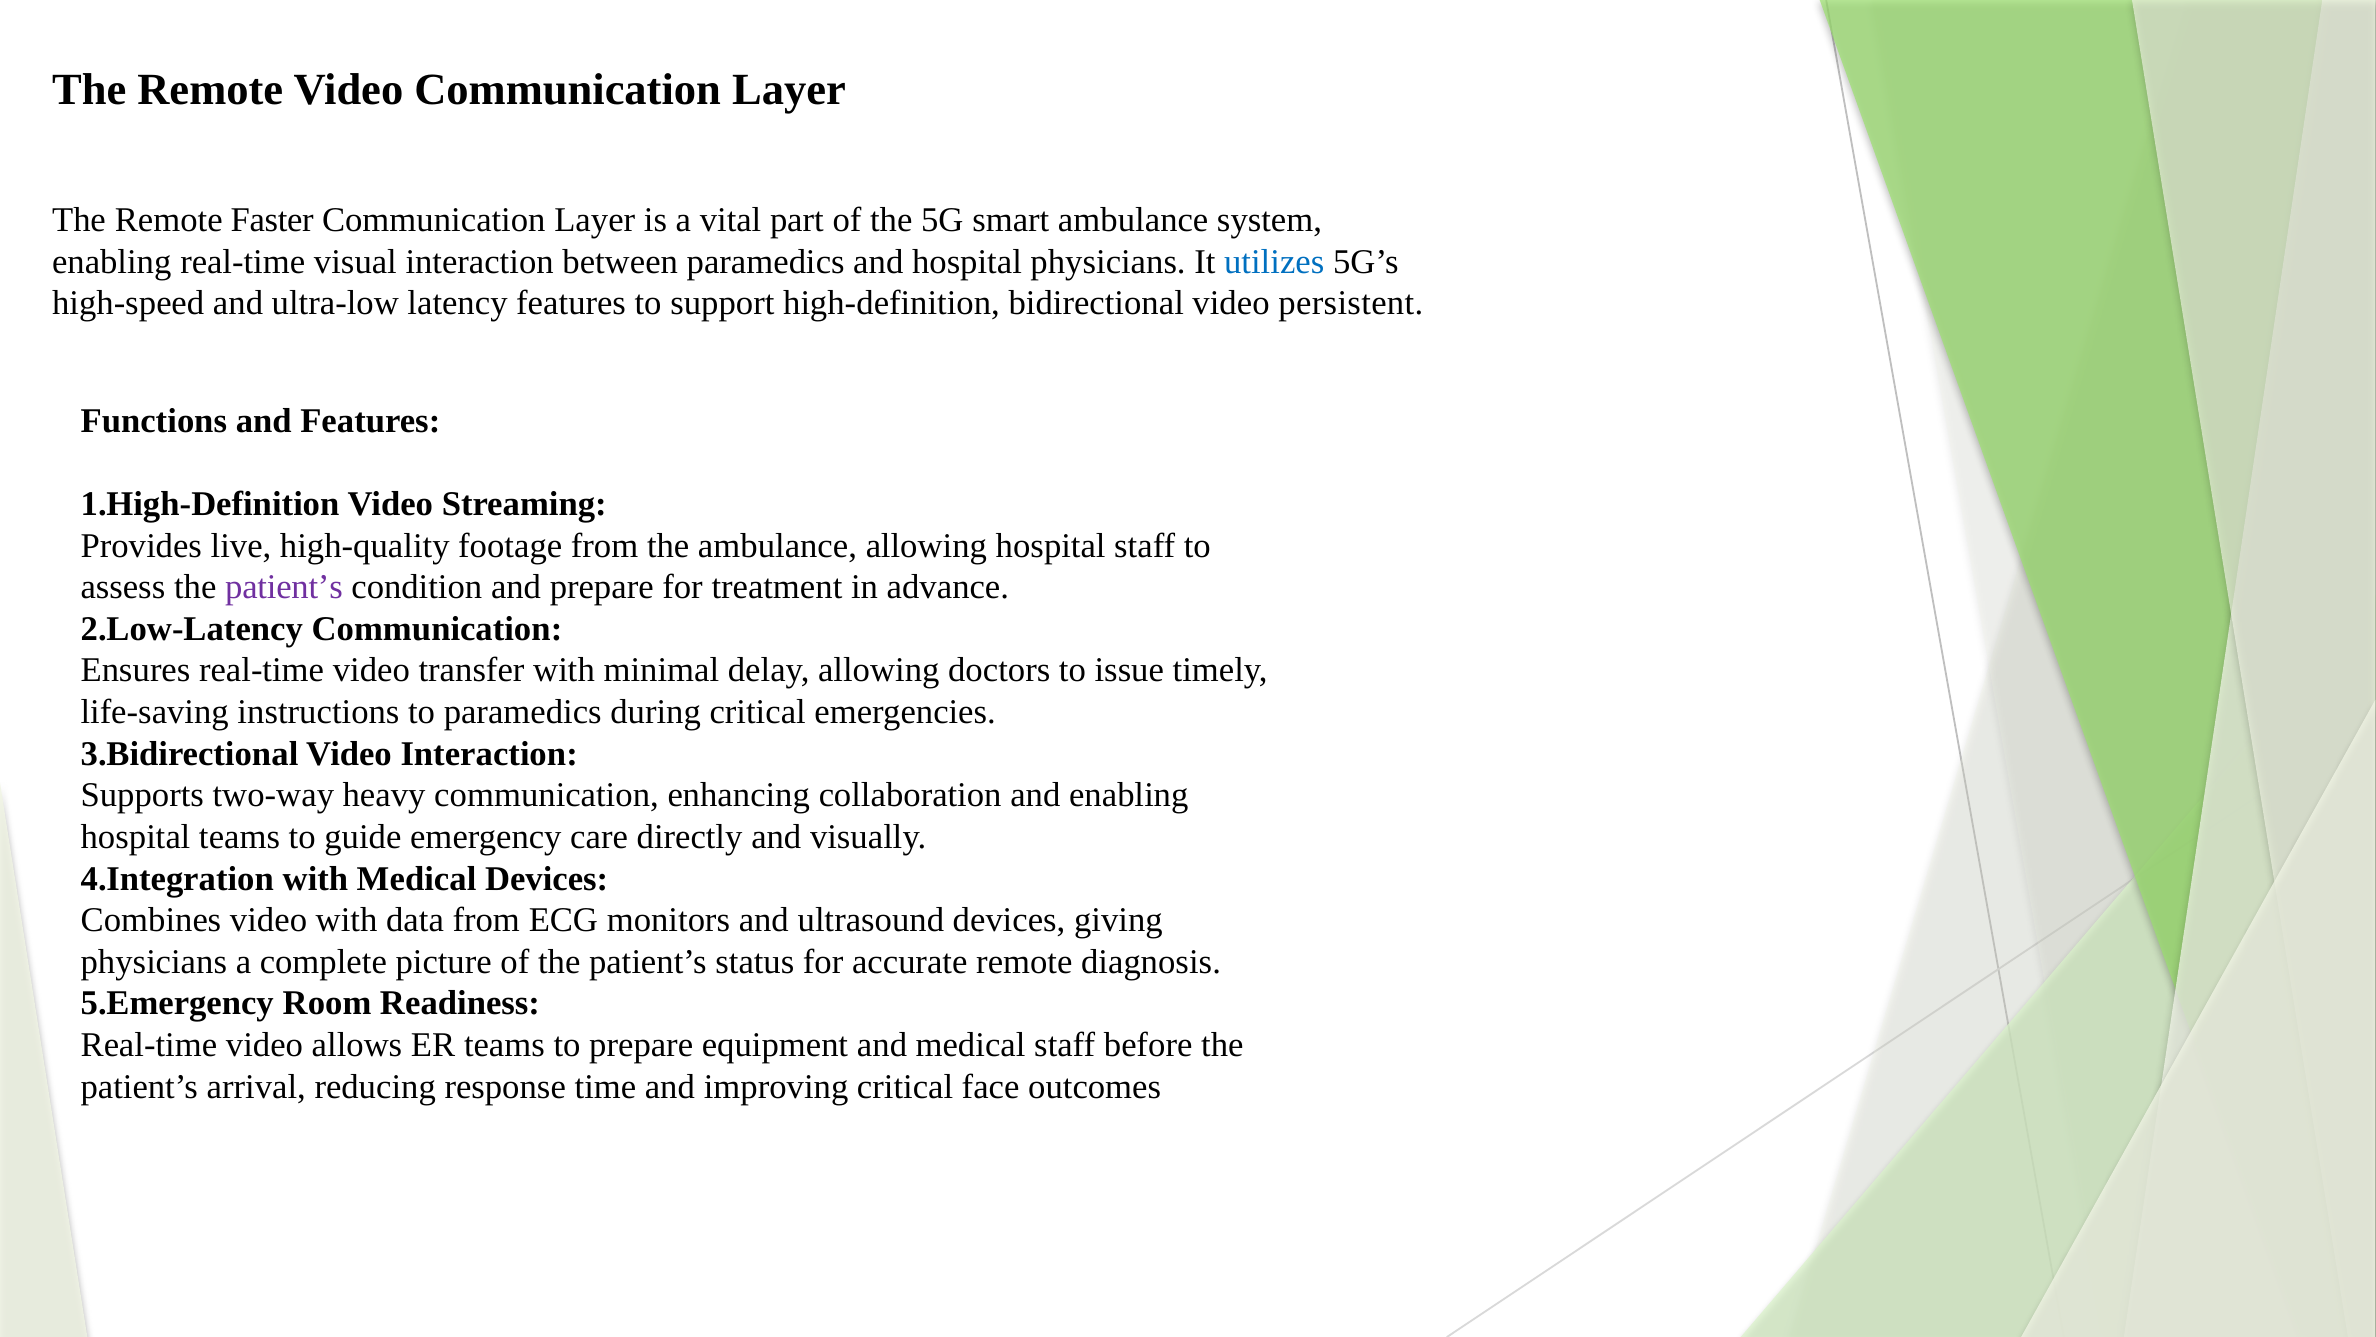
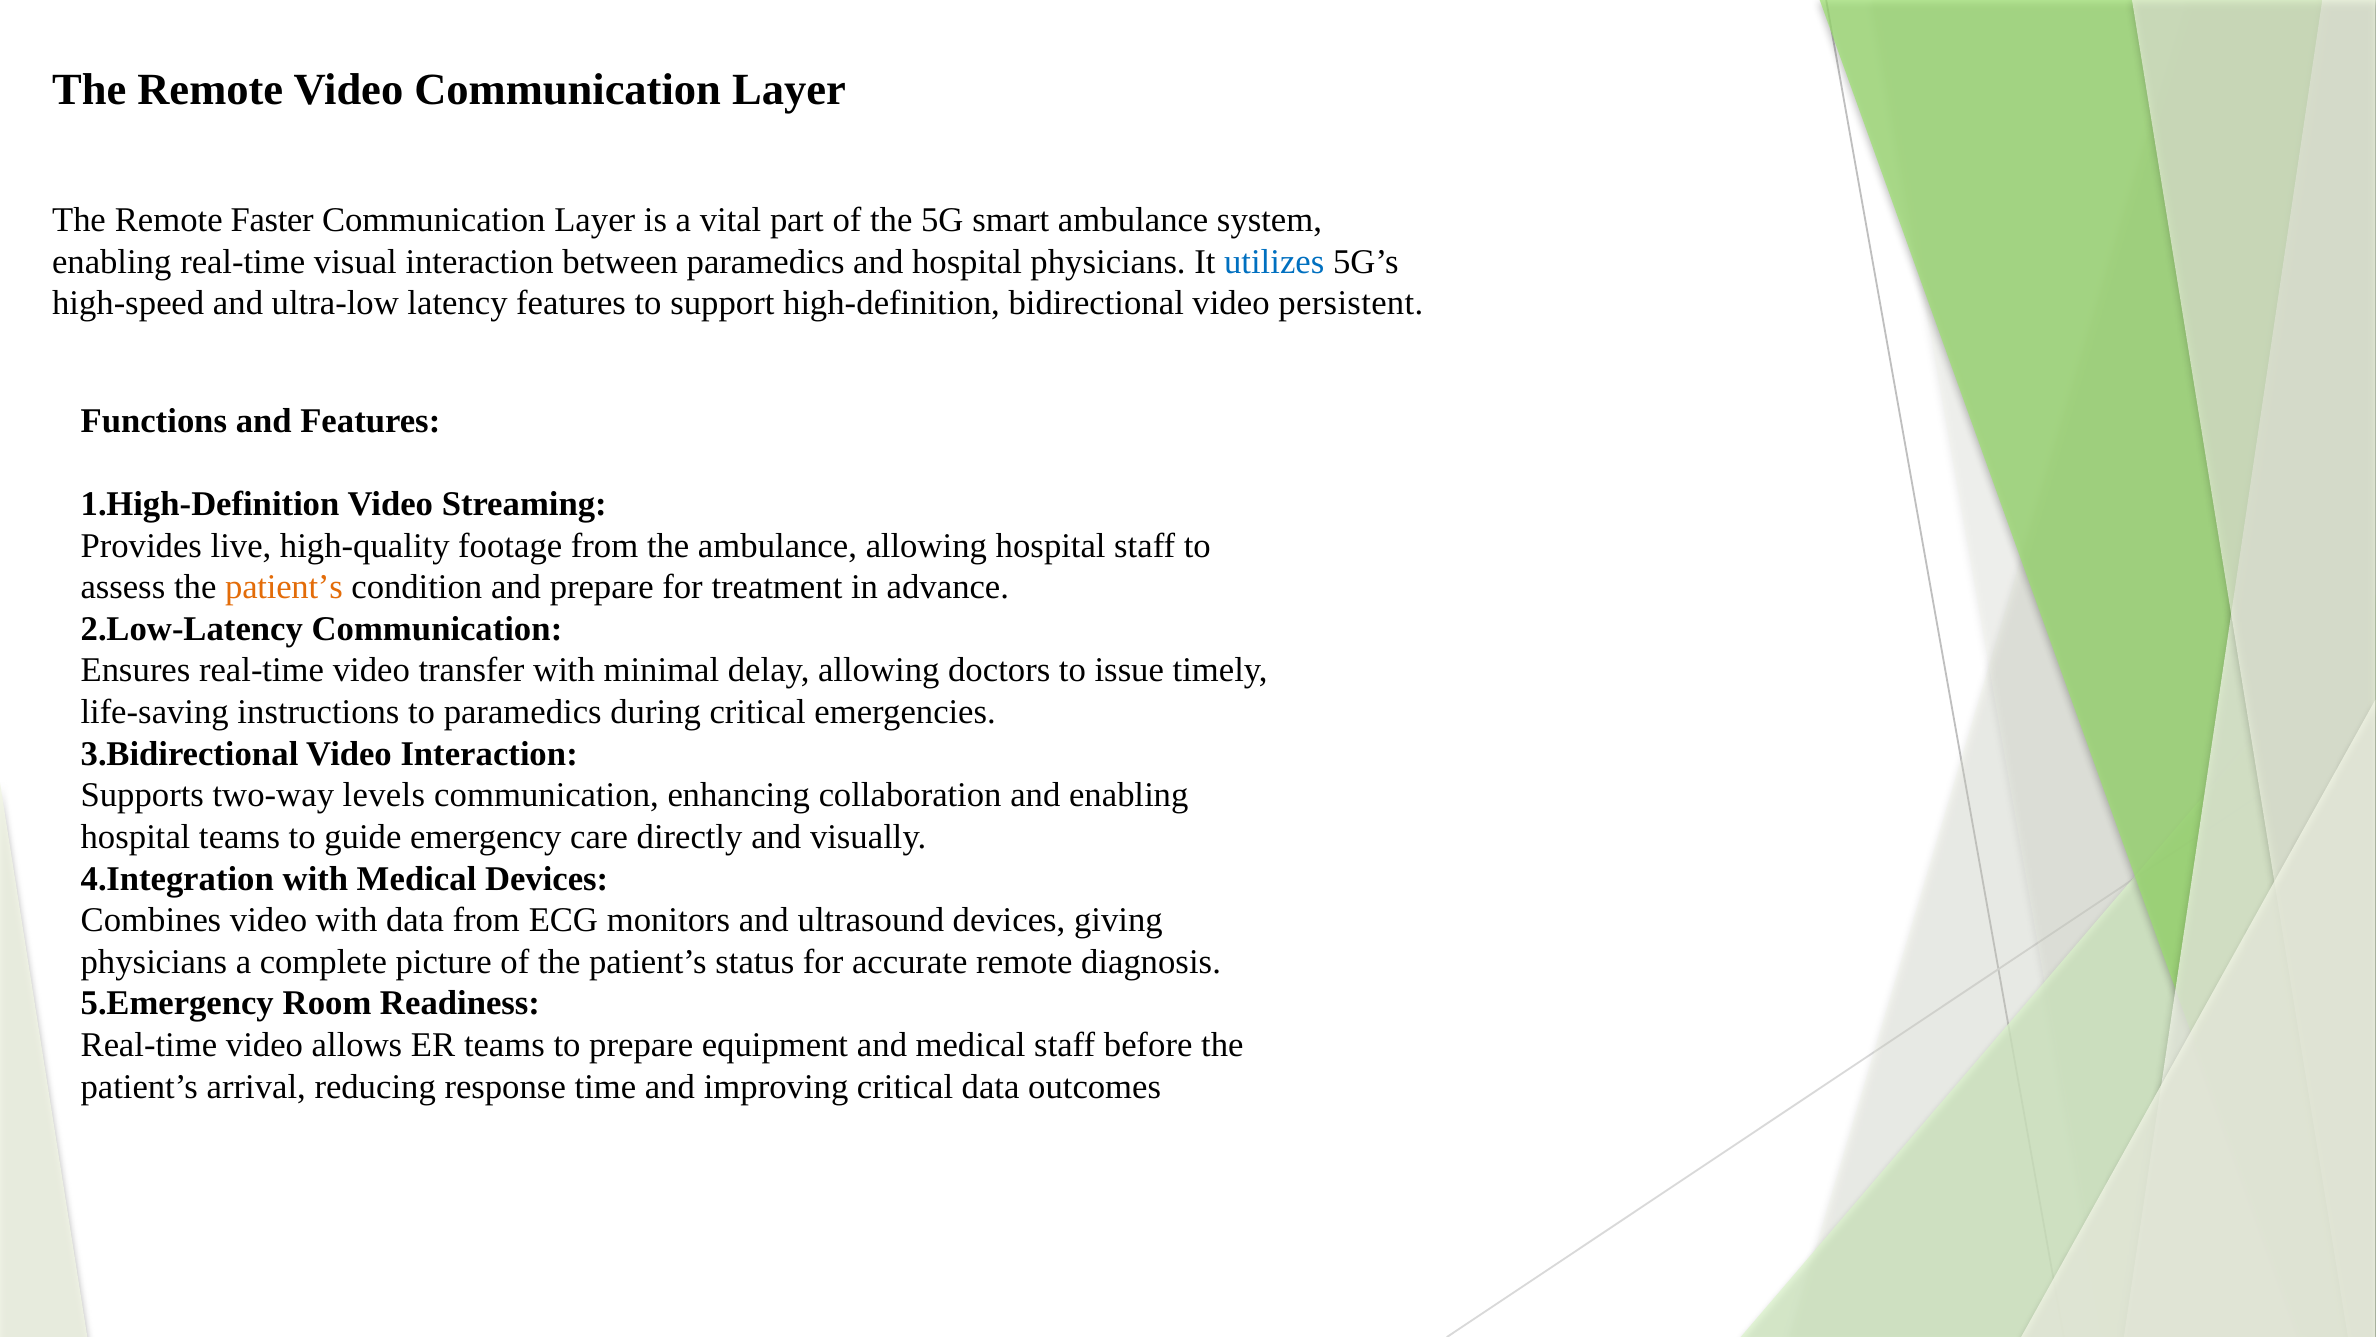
patient’s colour: purple -> orange (284, 587)
heavy: heavy -> levels (384, 795)
critical face: face -> data (991, 1086)
